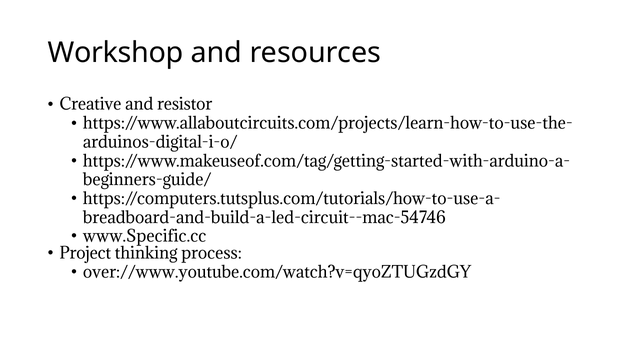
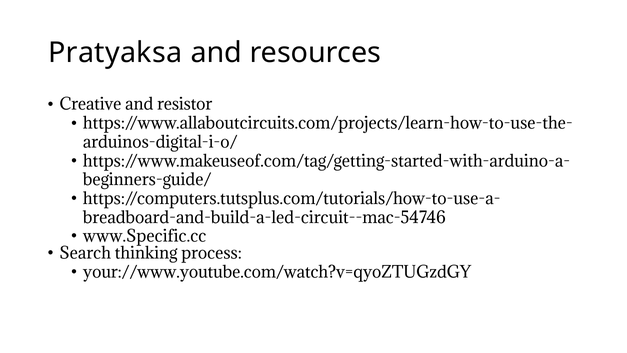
Workshop: Workshop -> Pratyaksa (115, 53)
Project: Project -> Search (85, 253)
over://www.youtube.com/watch?v=qyoZTUGzdGY: over://www.youtube.com/watch?v=qyoZTUGzdGY -> your://www.youtube.com/watch?v=qyoZTUGzdGY (277, 272)
